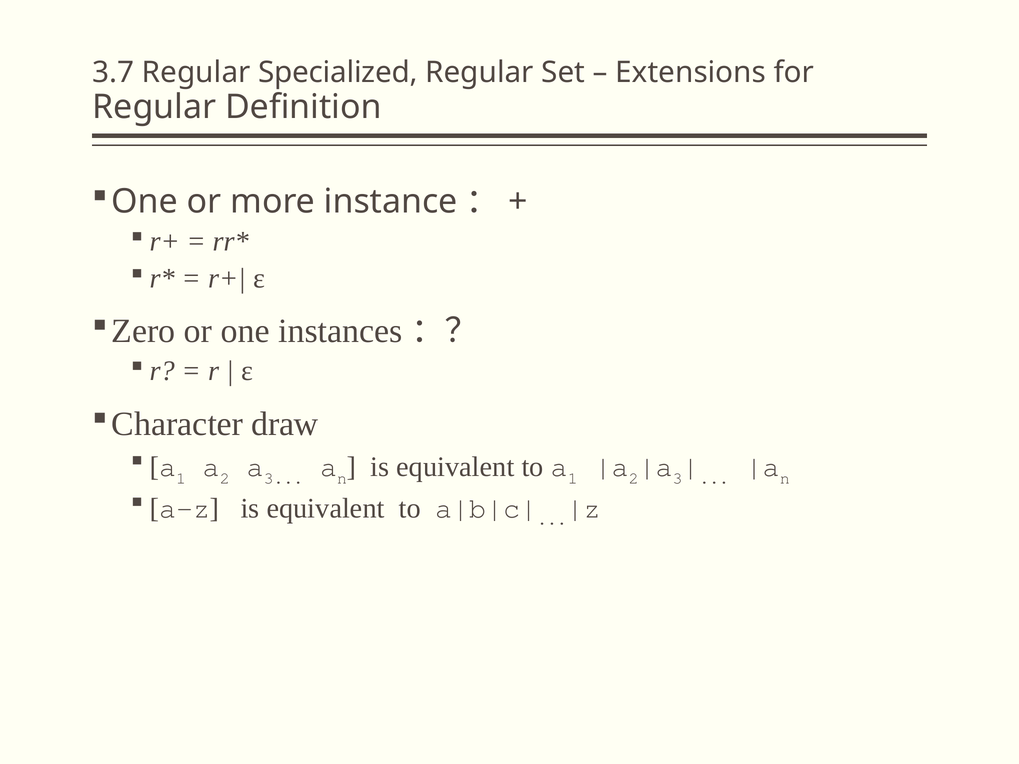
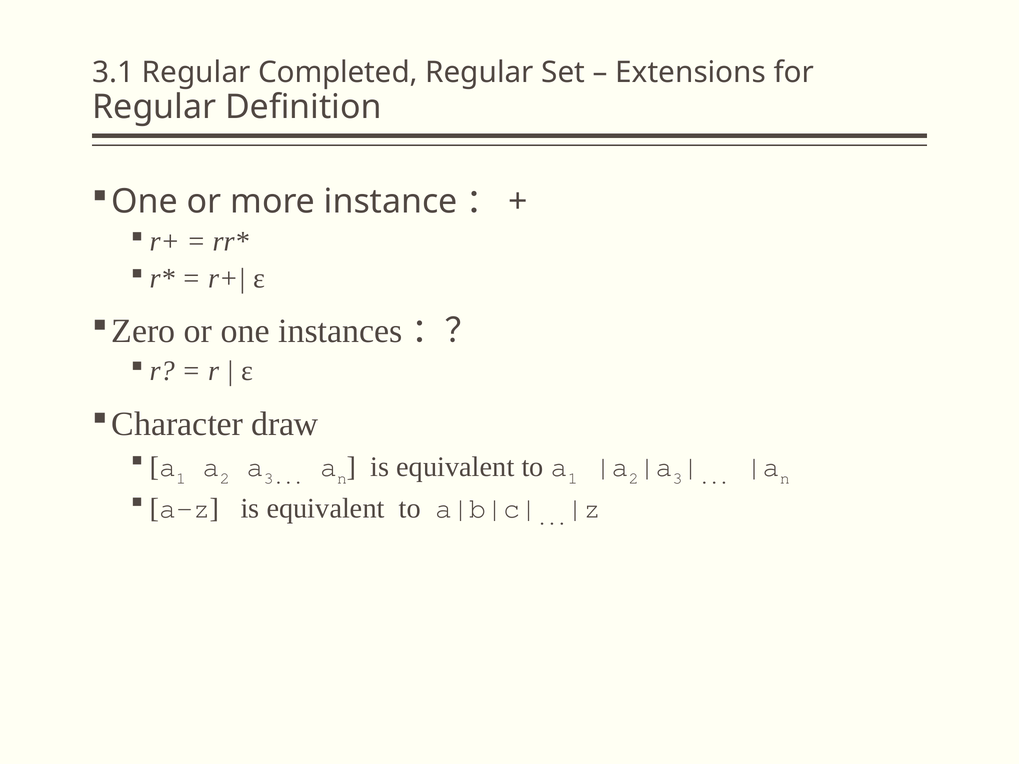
3.7: 3.7 -> 3.1 (113, 73)
Specialized: Specialized -> Completed (338, 73)
